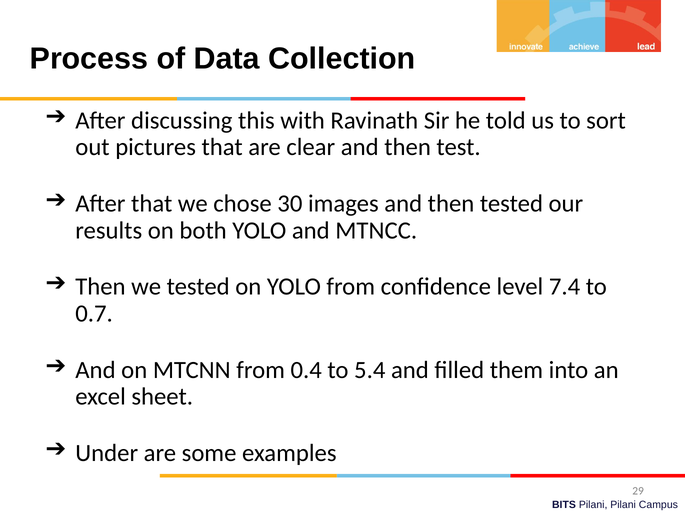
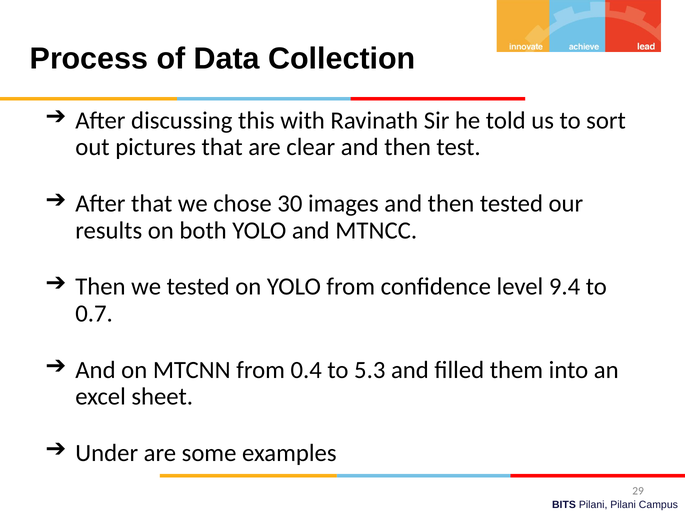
7.4: 7.4 -> 9.4 (565, 287)
5.4: 5.4 -> 5.3 (370, 370)
